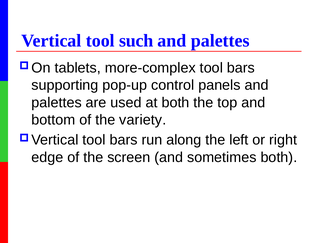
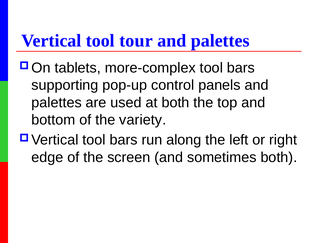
such: such -> tour (136, 40)
